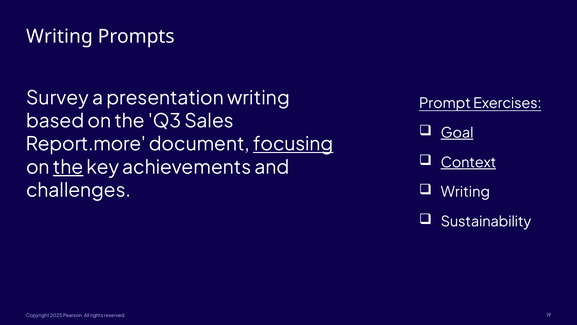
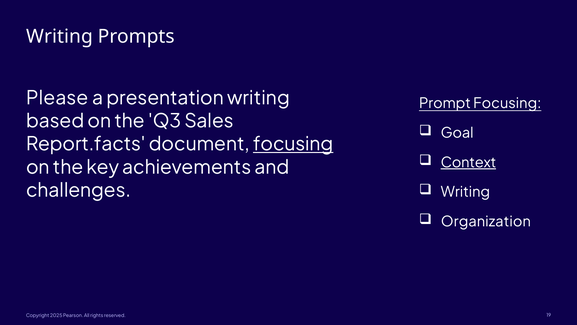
Survey: Survey -> Please (57, 98)
Prompt Exercises: Exercises -> Focusing (507, 103)
Goal underline: present -> none (457, 133)
Report.more: Report.more -> Report.facts (86, 144)
the underline: present -> none (68, 167)
Sustainability: Sustainability -> Organization (486, 222)
